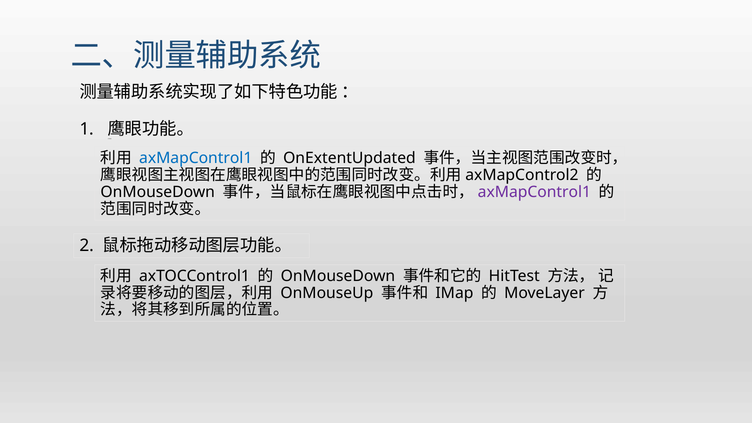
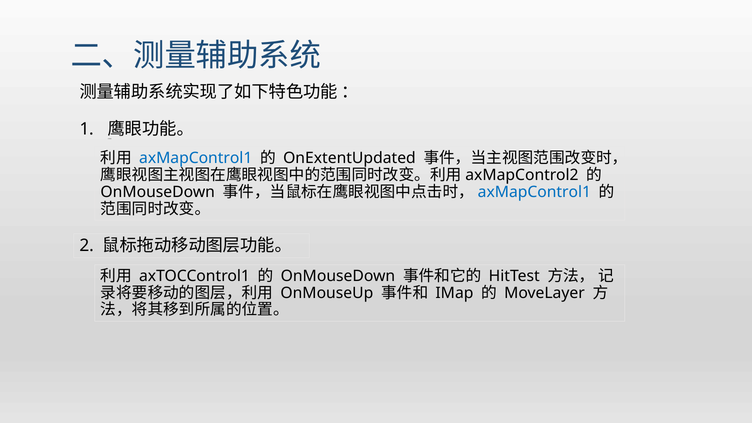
axMapControl1 colour: purple -> blue (534, 192)
